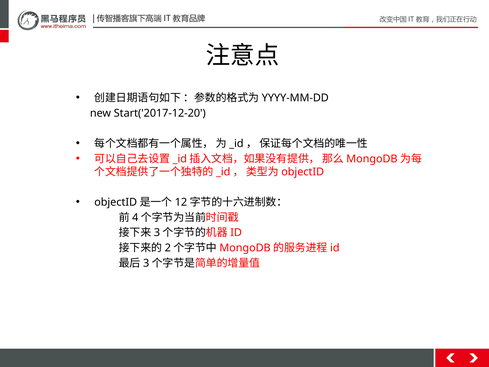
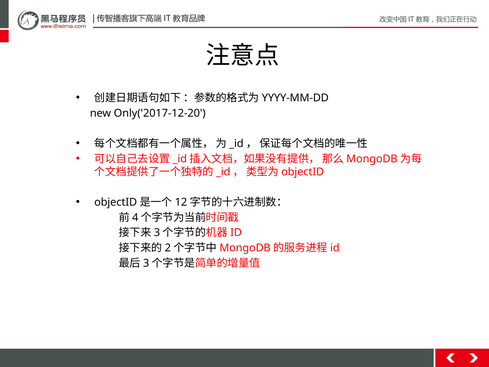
Start('2017-12-20: Start('2017-12-20 -> Only('2017-12-20 (160, 113)
